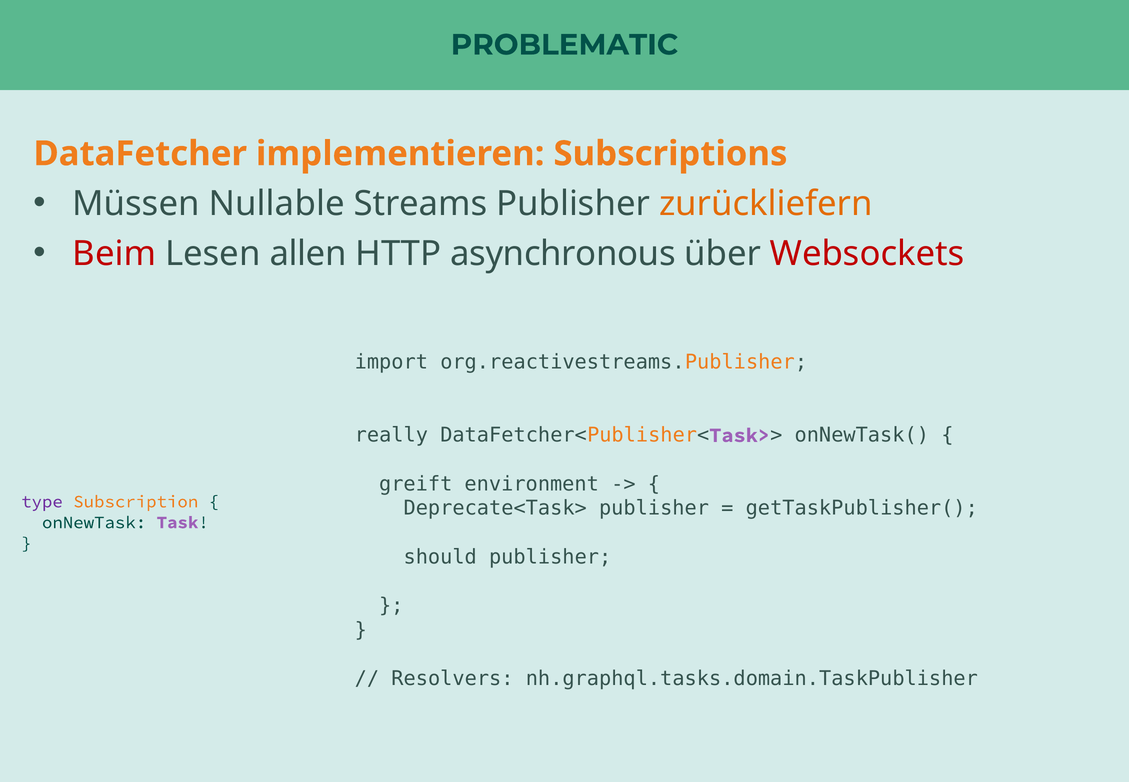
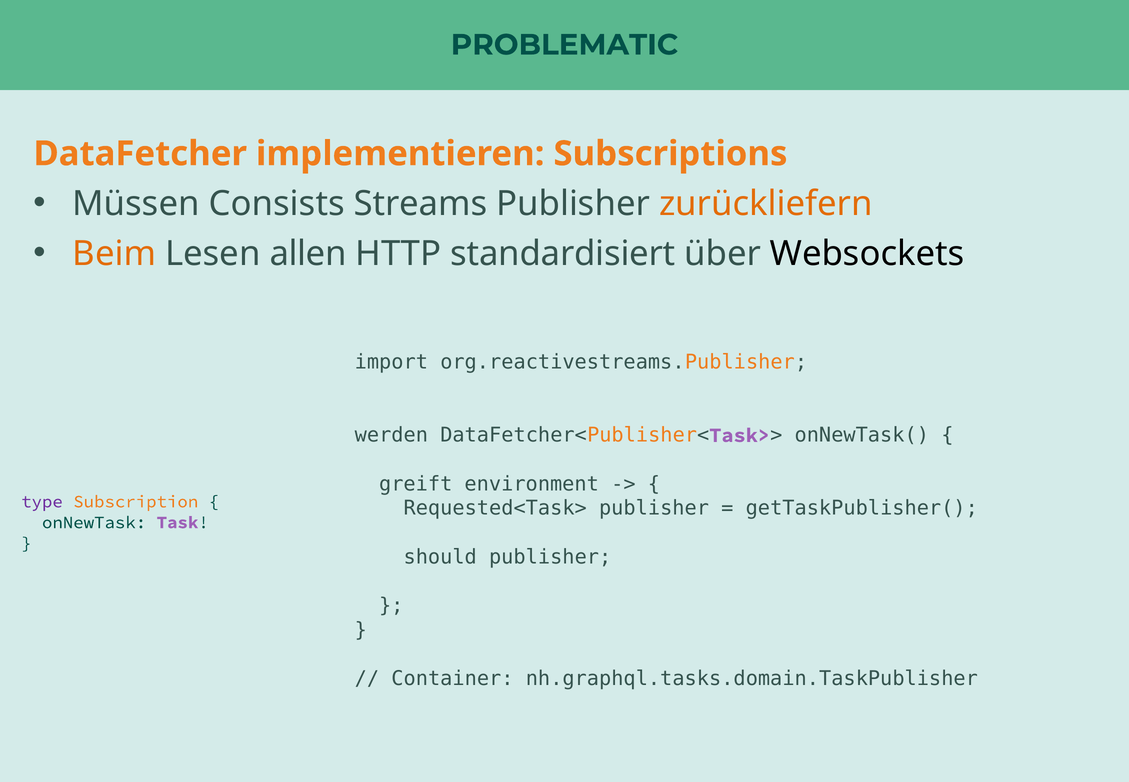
Nullable: Nullable -> Consists (277, 204)
Beim colour: red -> orange (114, 254)
asynchronous: asynchronous -> standardisiert (563, 254)
Websockets colour: red -> black (867, 254)
really: really -> werden (391, 435)
Deprecate<Task>: Deprecate<Task> -> Requested<Task> (495, 508)
Resolvers: Resolvers -> Container (452, 678)
